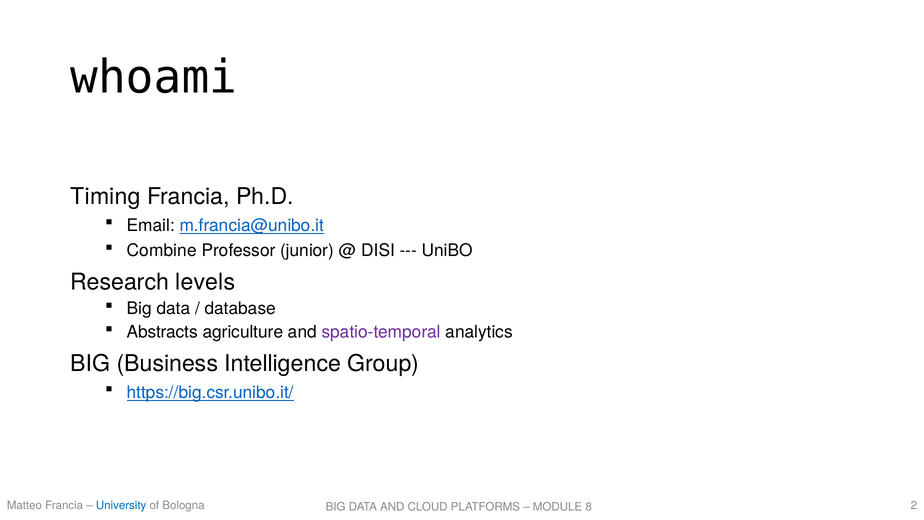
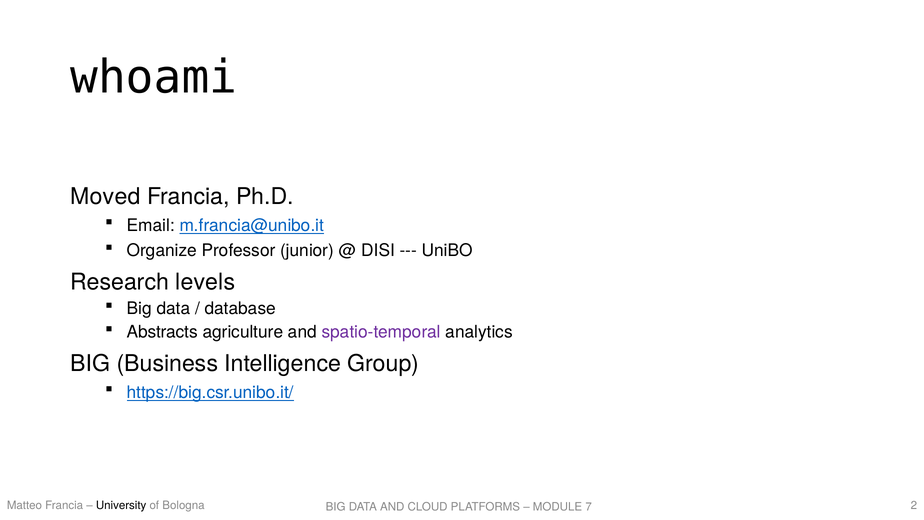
Timing: Timing -> Moved (105, 197)
Combine: Combine -> Organize (162, 250)
University colour: blue -> black (121, 505)
8: 8 -> 7 (589, 507)
